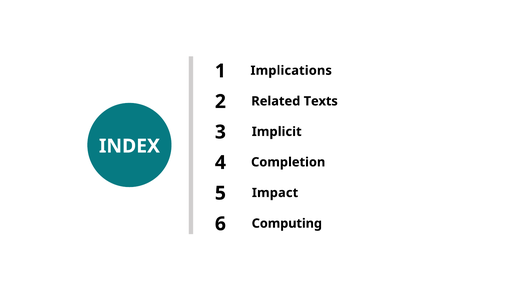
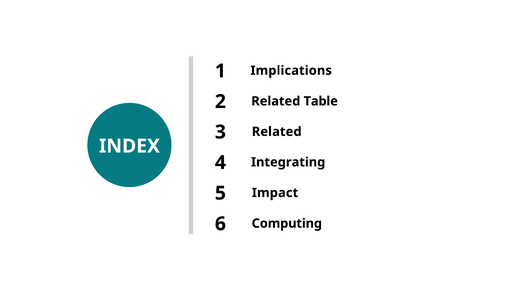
Texts: Texts -> Table (321, 101)
3 Implicit: Implicit -> Related (277, 132)
Completion: Completion -> Integrating (288, 162)
